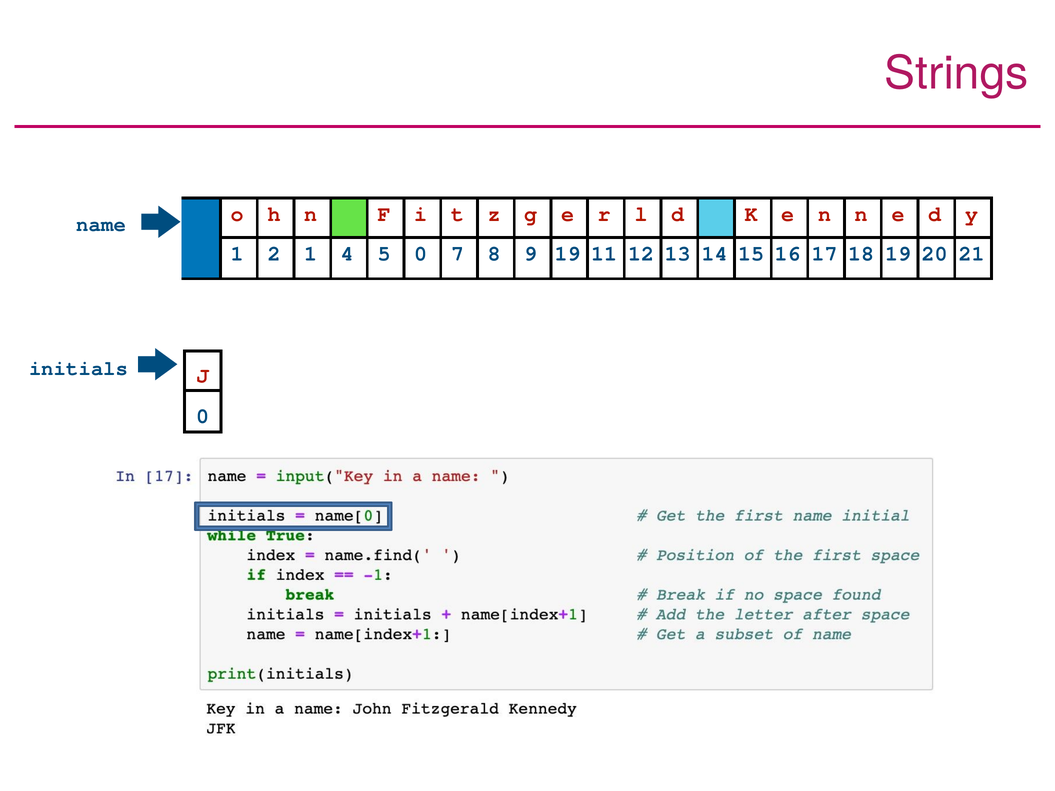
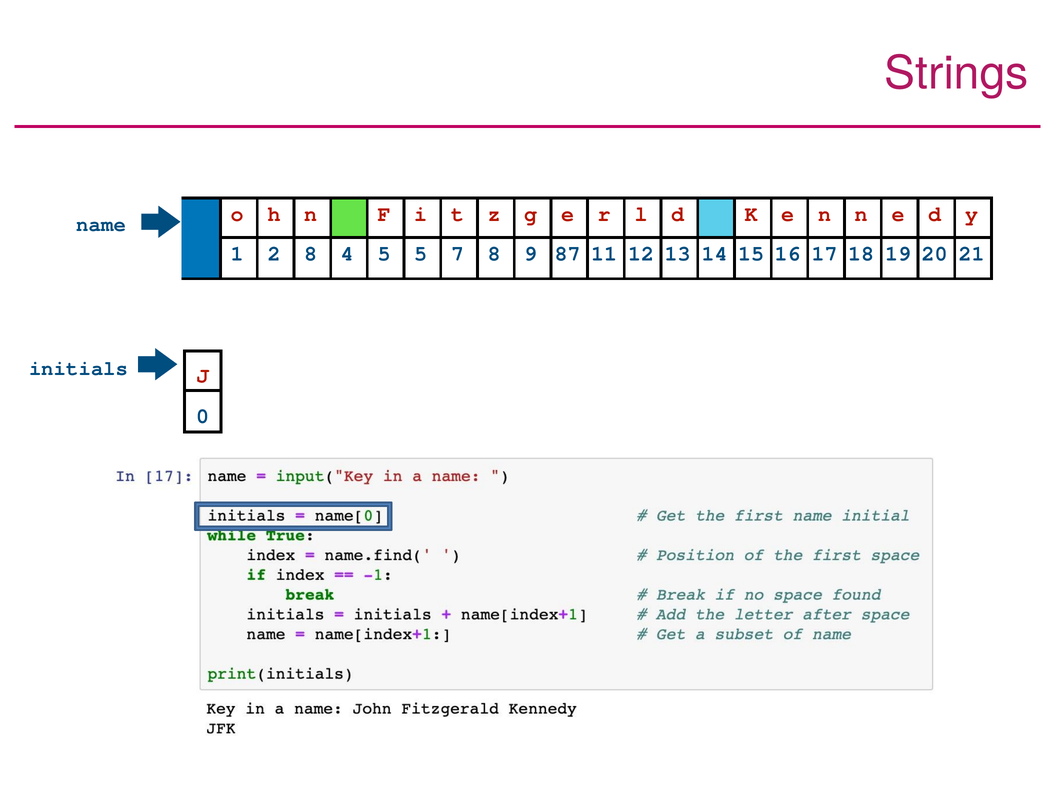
2 1: 1 -> 8 (311, 254)
5 0: 0 -> 5 (421, 254)
9 19: 19 -> 87 (568, 254)
